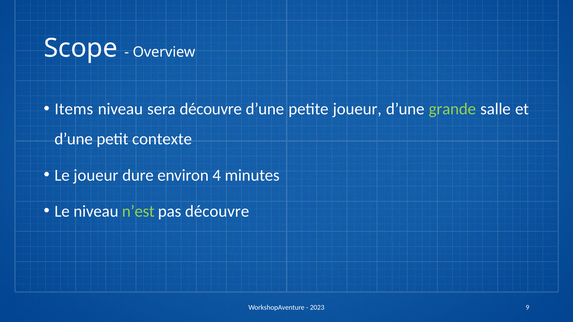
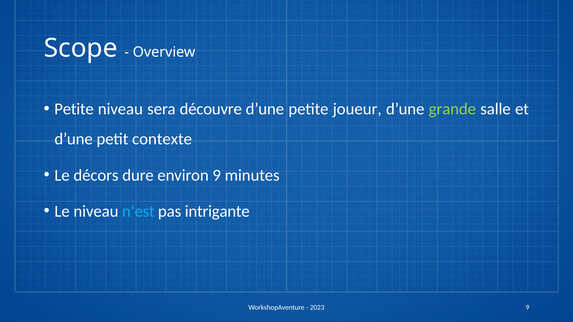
Items: Items -> Petite (74, 109)
Le joueur: joueur -> décors (96, 175)
environ 4: 4 -> 9 (217, 175)
n’est colour: light green -> light blue (138, 211)
pas découvre: découvre -> intrigante (217, 211)
